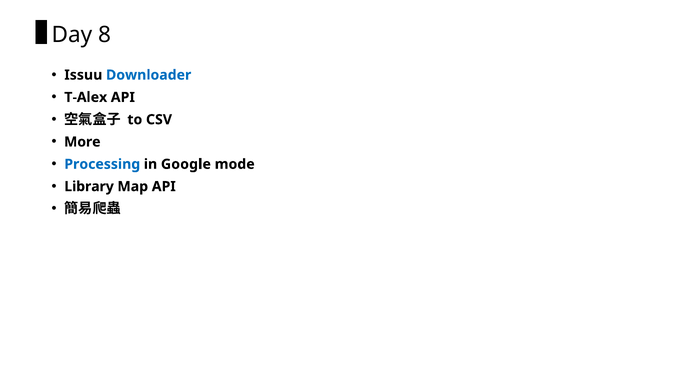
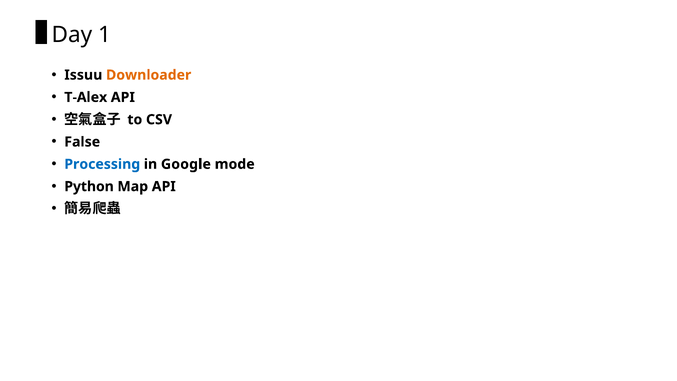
8: 8 -> 1 (105, 35)
Downloader colour: blue -> orange (149, 75)
More: More -> False (82, 142)
Library: Library -> Python (89, 186)
